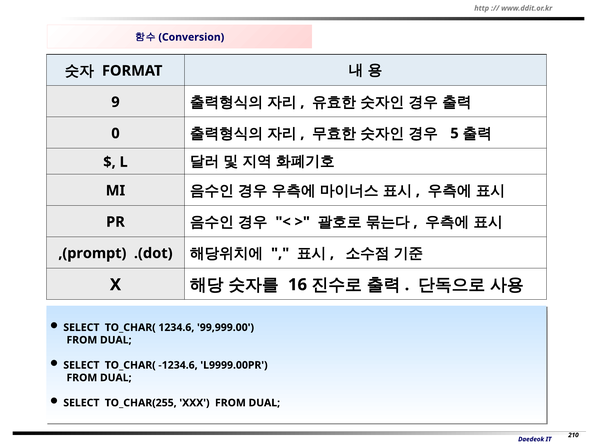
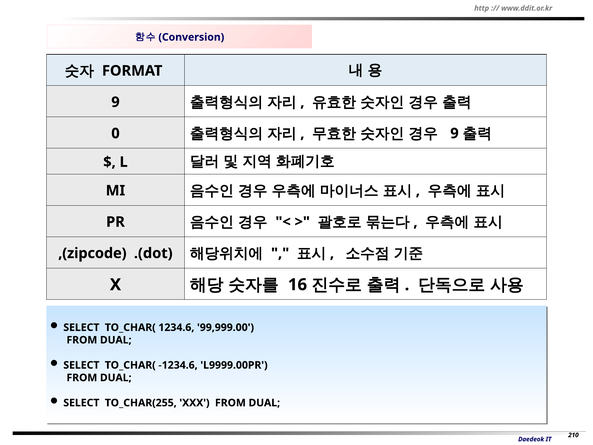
5: 5 -> 9 (454, 133)
,(prompt: ,(prompt -> ,(zipcode (92, 253)
